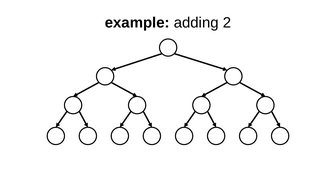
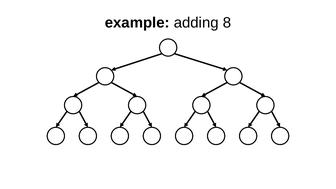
adding 2: 2 -> 8 (227, 23)
